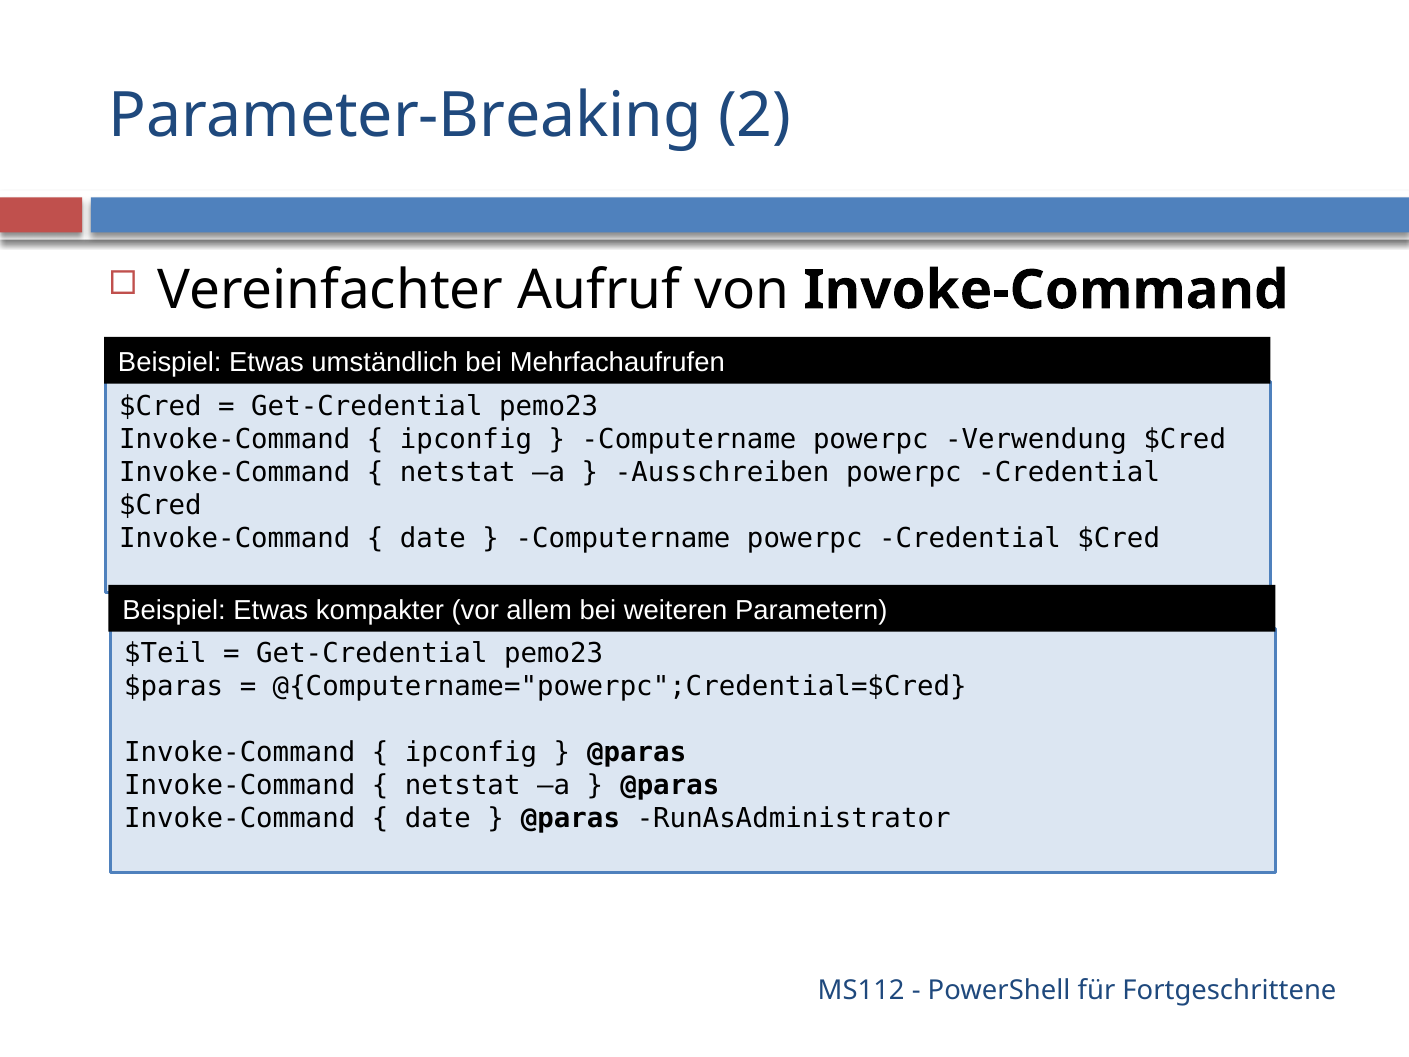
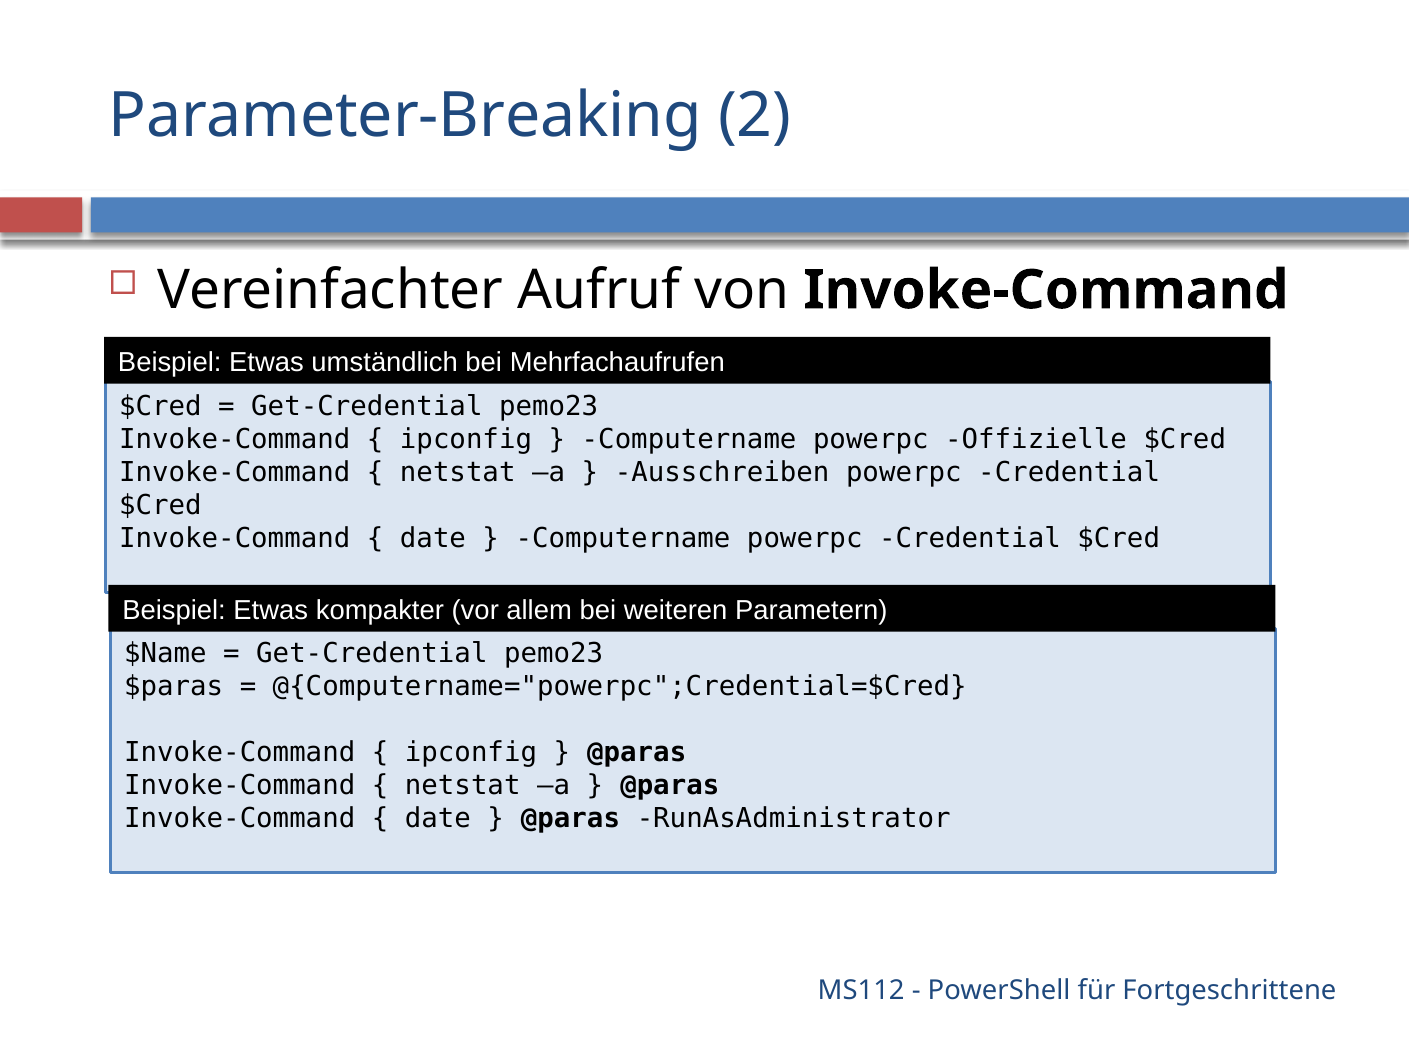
Verwendung: Verwendung -> Offizielle (1036, 439)
$Teil: $Teil -> $Name (165, 654)
